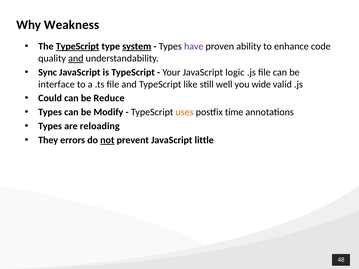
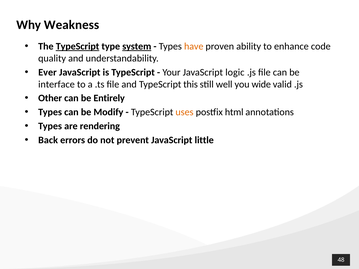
have colour: purple -> orange (194, 46)
and underline: present -> none (76, 58)
Sync: Sync -> Ever (48, 72)
like: like -> this (191, 84)
Could: Could -> Other (50, 98)
Reduce: Reduce -> Entirely (109, 98)
time: time -> html (234, 112)
reloading: reloading -> rendering (100, 126)
They: They -> Back (48, 140)
not underline: present -> none (107, 140)
